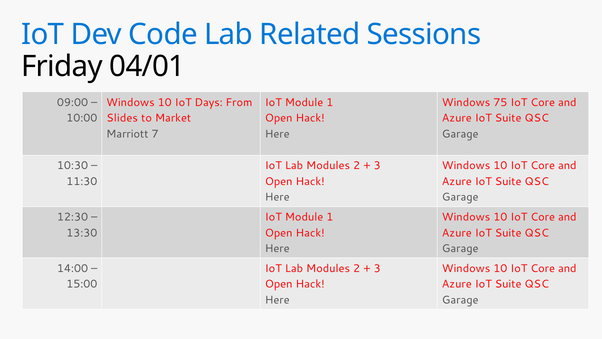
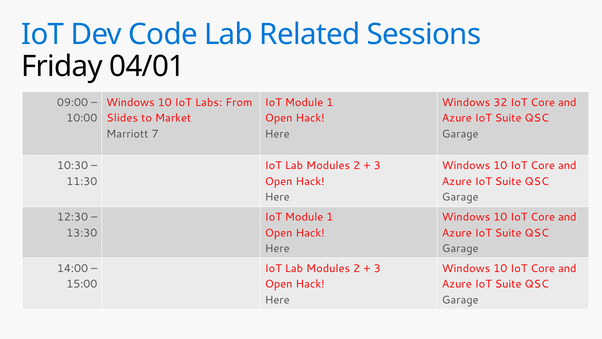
Days: Days -> Labs (209, 102)
75: 75 -> 32 (500, 102)
